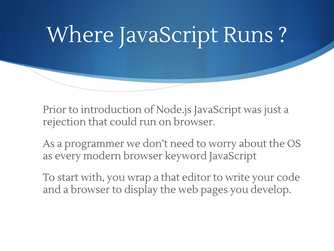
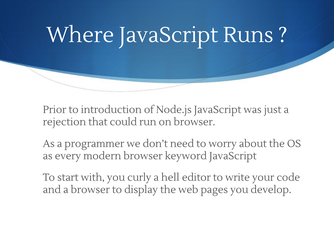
wrap: wrap -> curly (139, 177)
a that: that -> hell (170, 177)
